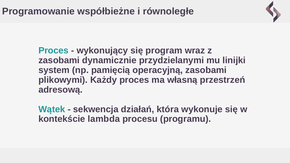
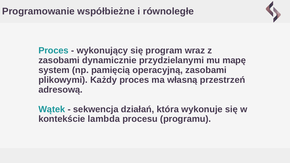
linijki: linijki -> mapę (234, 60)
